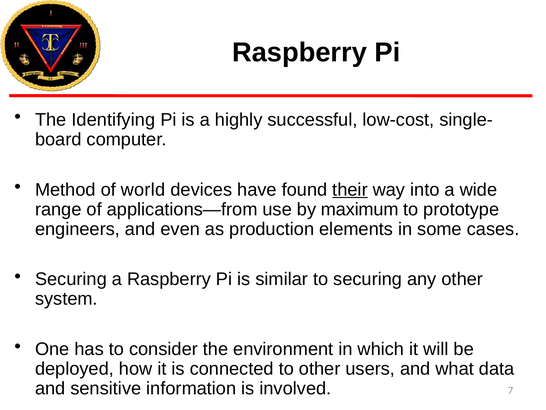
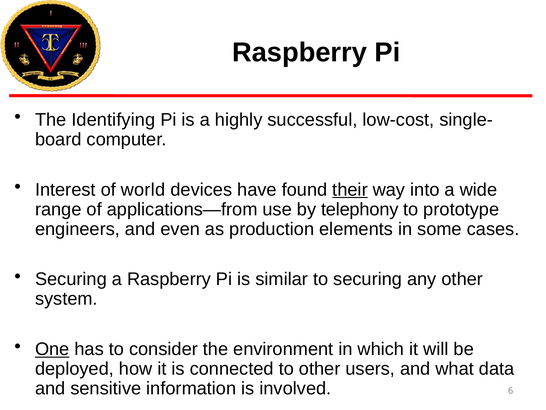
Method: Method -> Interest (65, 189)
maximum: maximum -> telephony (360, 209)
One underline: none -> present (52, 349)
7: 7 -> 6 (511, 390)
